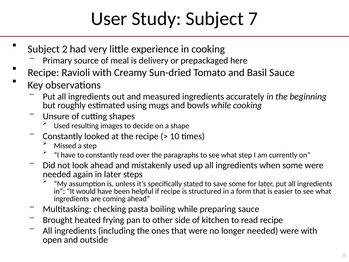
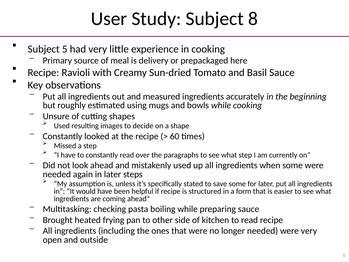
Subject 7: 7 -> 8 (253, 19)
2: 2 -> 5 (65, 49)
10: 10 -> 60 (175, 136)
were with: with -> very (309, 231)
